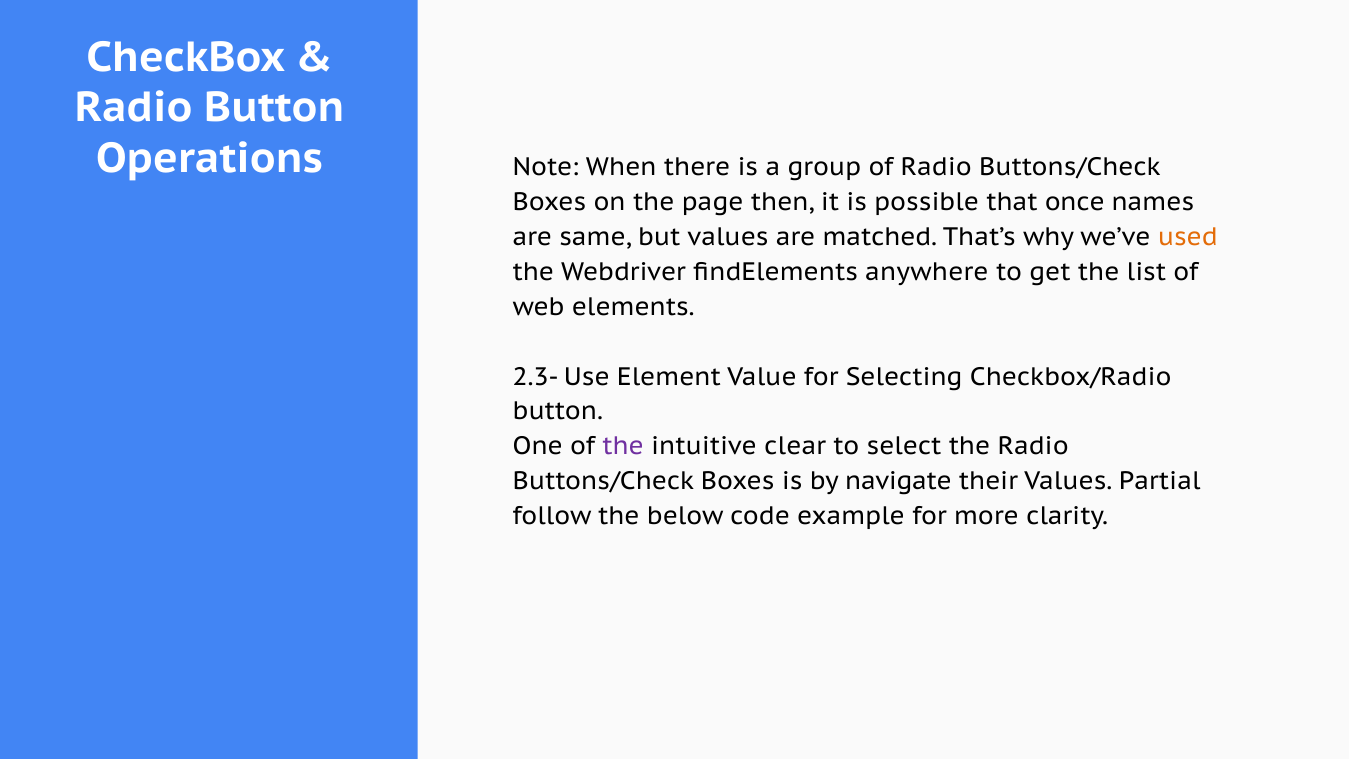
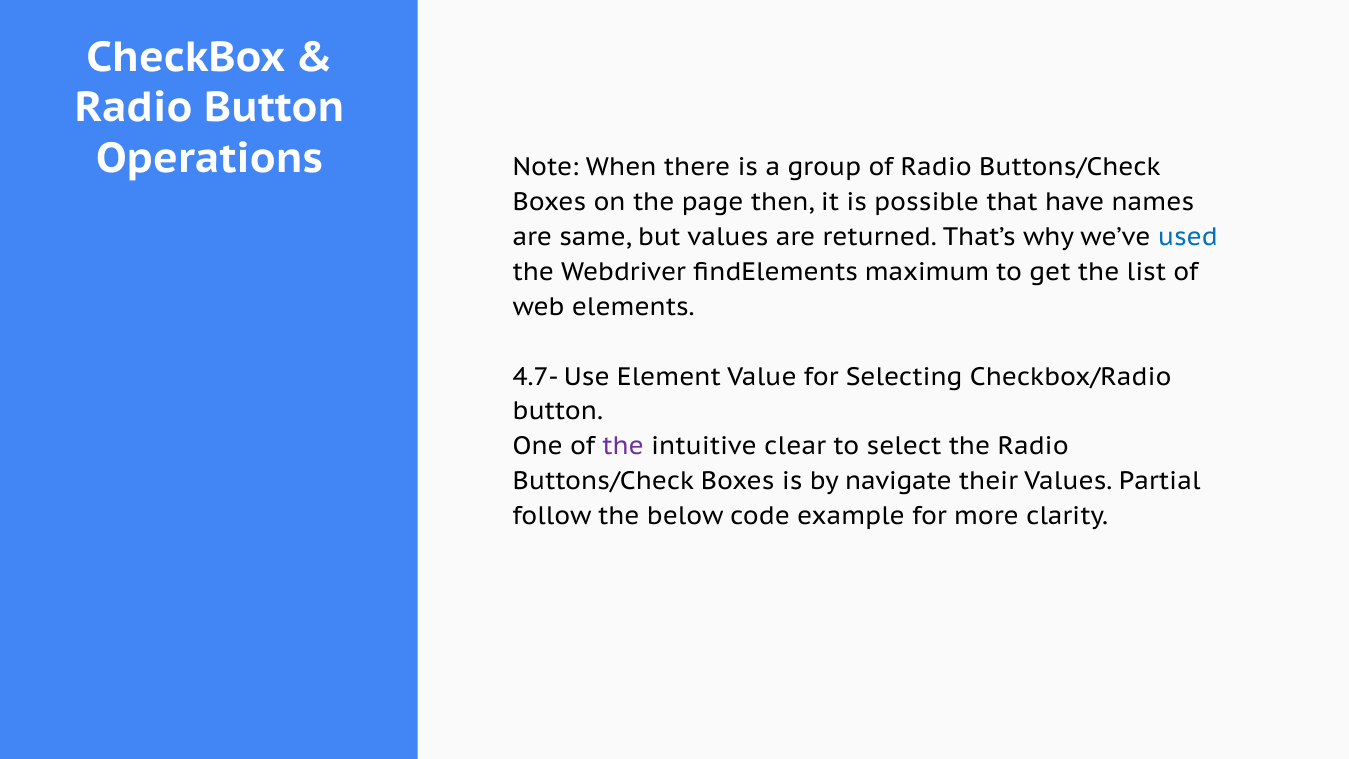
once: once -> have (1075, 202)
matched: matched -> returned (880, 237)
used colour: orange -> blue (1188, 237)
anywhere: anywhere -> maximum (927, 272)
2.3-: 2.3- -> 4.7- (536, 377)
